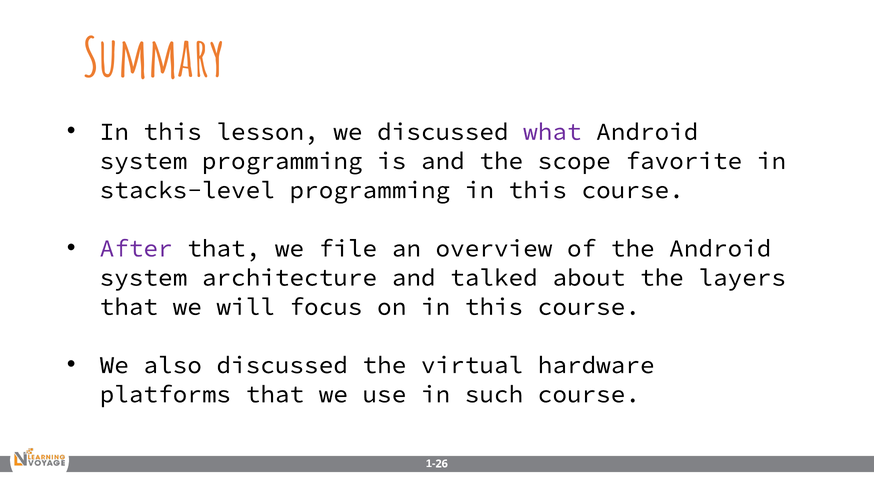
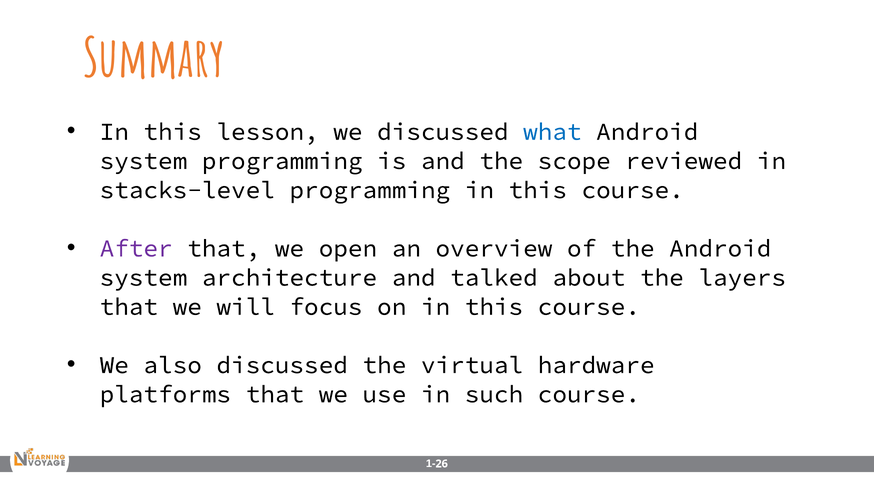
what colour: purple -> blue (552, 132)
favorite: favorite -> reviewed (684, 161)
file: file -> open (348, 248)
